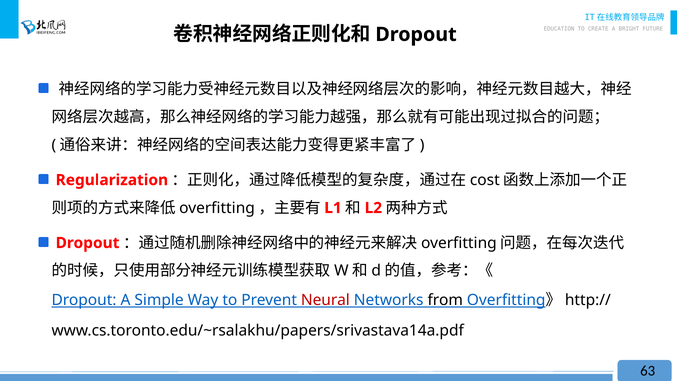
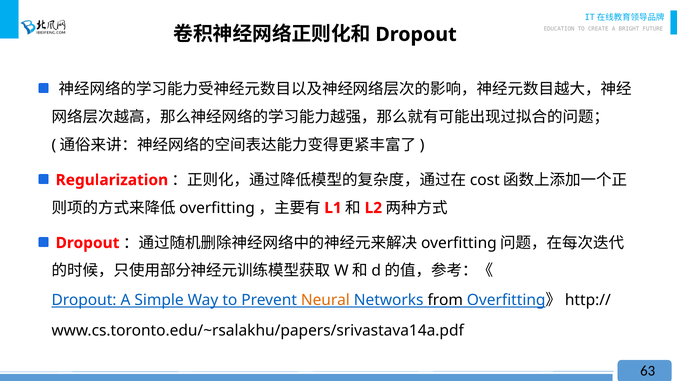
Neural colour: red -> orange (325, 300)
